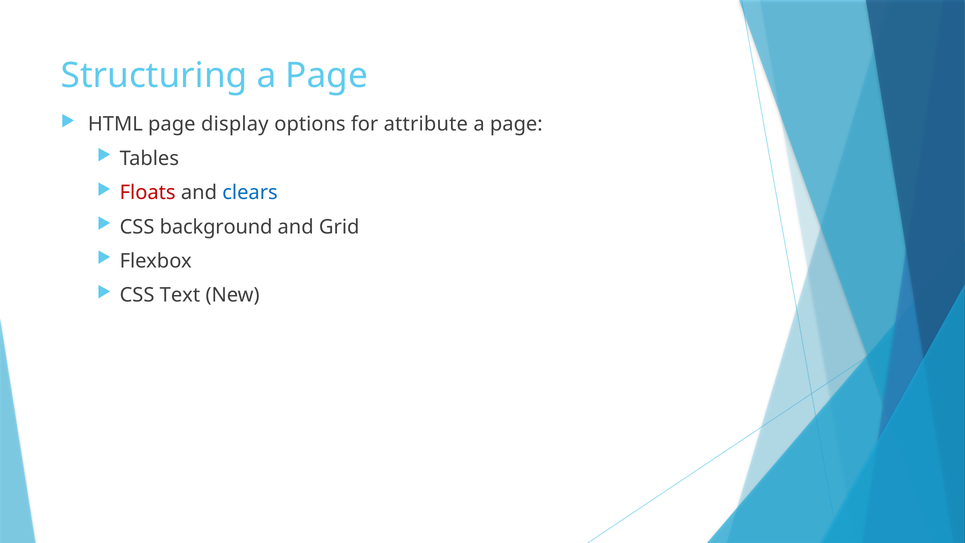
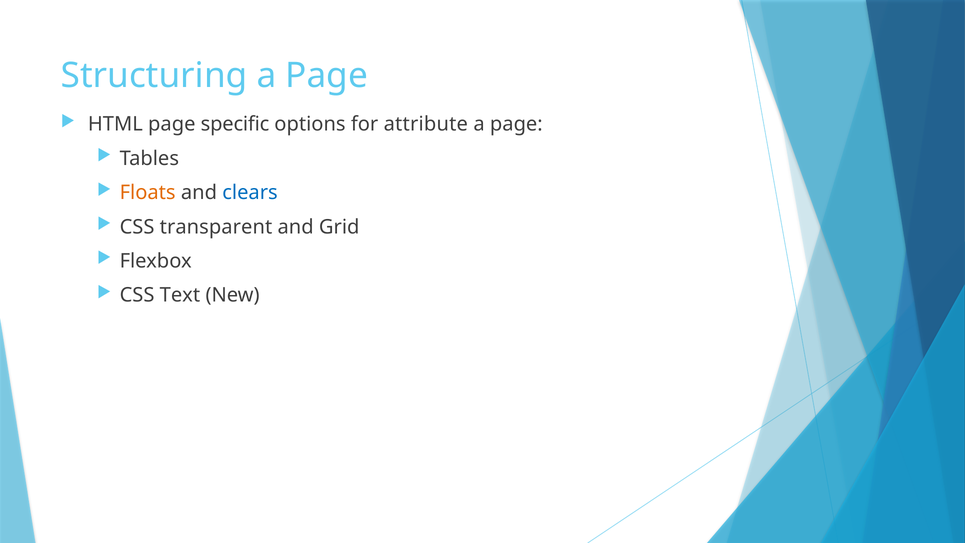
display: display -> specific (235, 124)
Floats colour: red -> orange (148, 193)
background: background -> transparent (216, 227)
